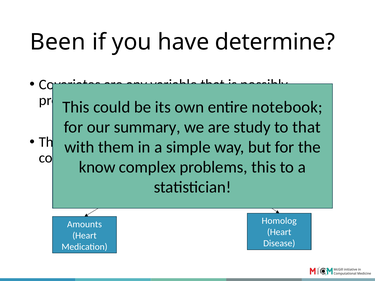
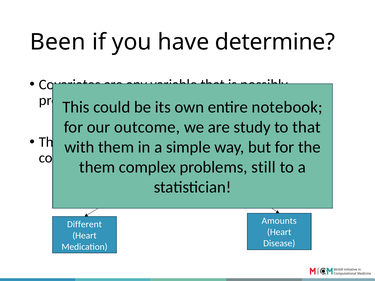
for our summary: summary -> outcome (147, 127)
know: know -> them (97, 167)
this: this -> still (264, 167)
Homolog: Homolog -> Amounts (279, 221)
Amounts: Amounts -> Different (84, 224)
